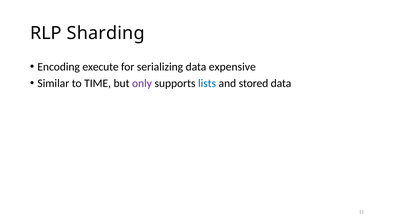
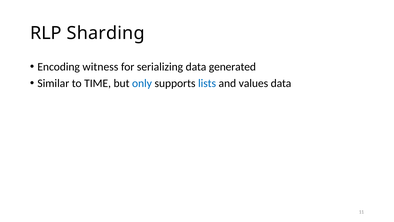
execute: execute -> witness (100, 67)
expensive: expensive -> generated (232, 67)
only colour: purple -> blue (142, 83)
stored: stored -> values (253, 83)
